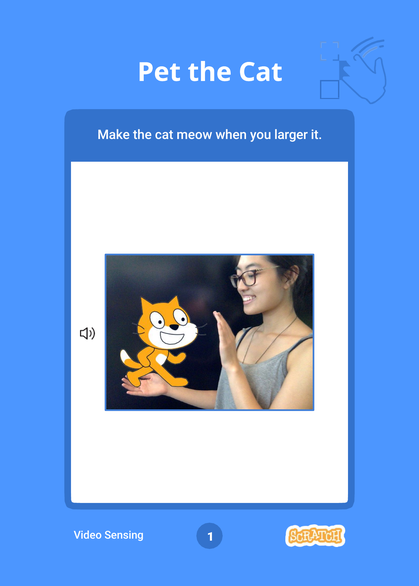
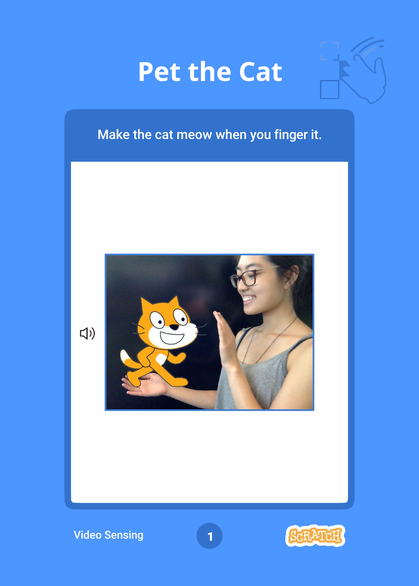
larger: larger -> finger (291, 135)
